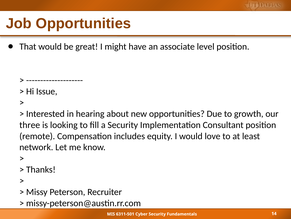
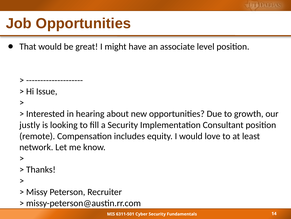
three: three -> justly (30, 125)
